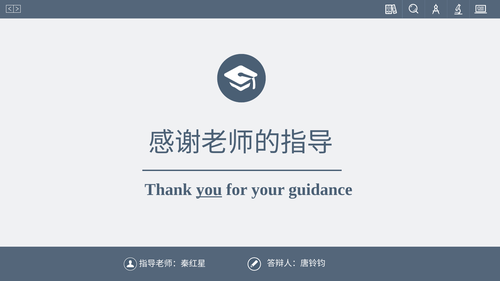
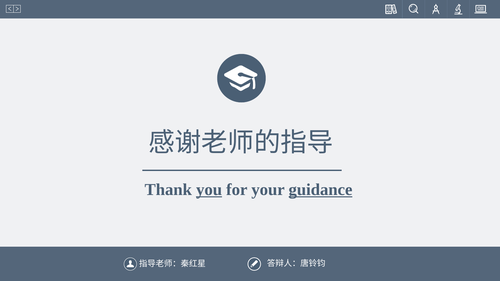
guidance underline: none -> present (320, 190)
